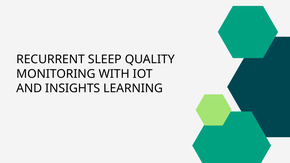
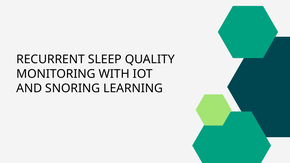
INSIGHTS: INSIGHTS -> SNORING (73, 88)
